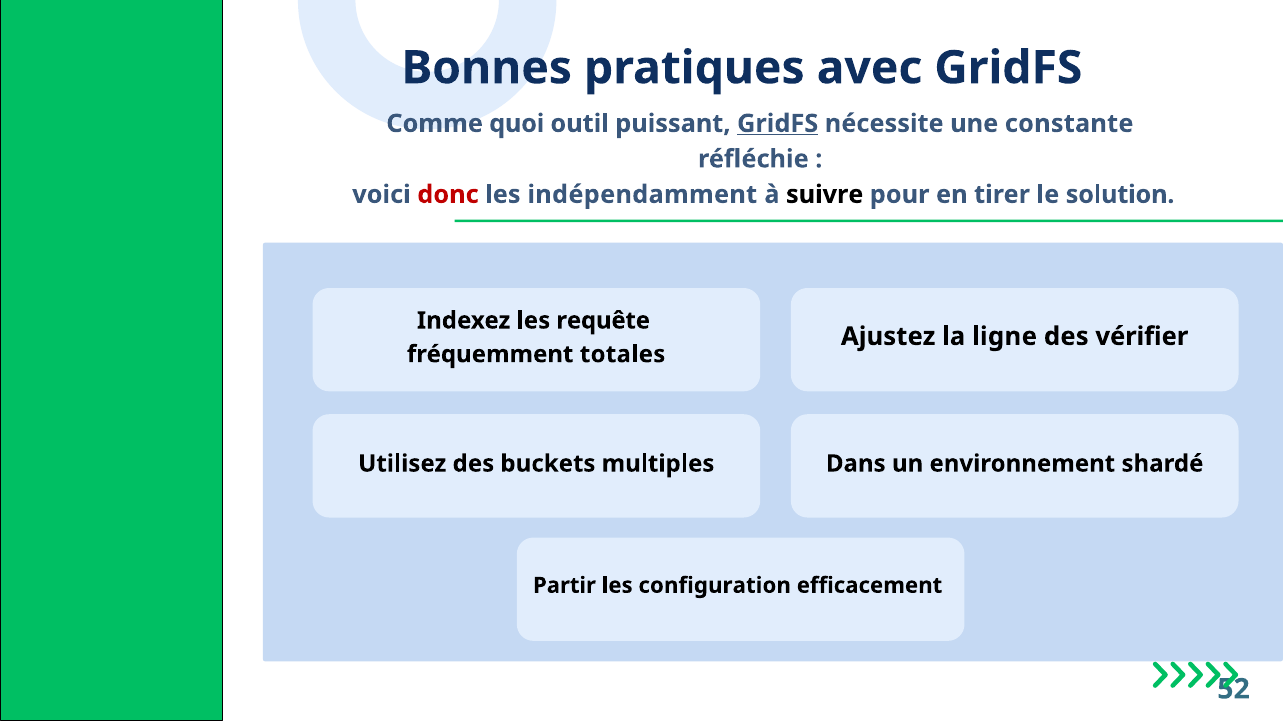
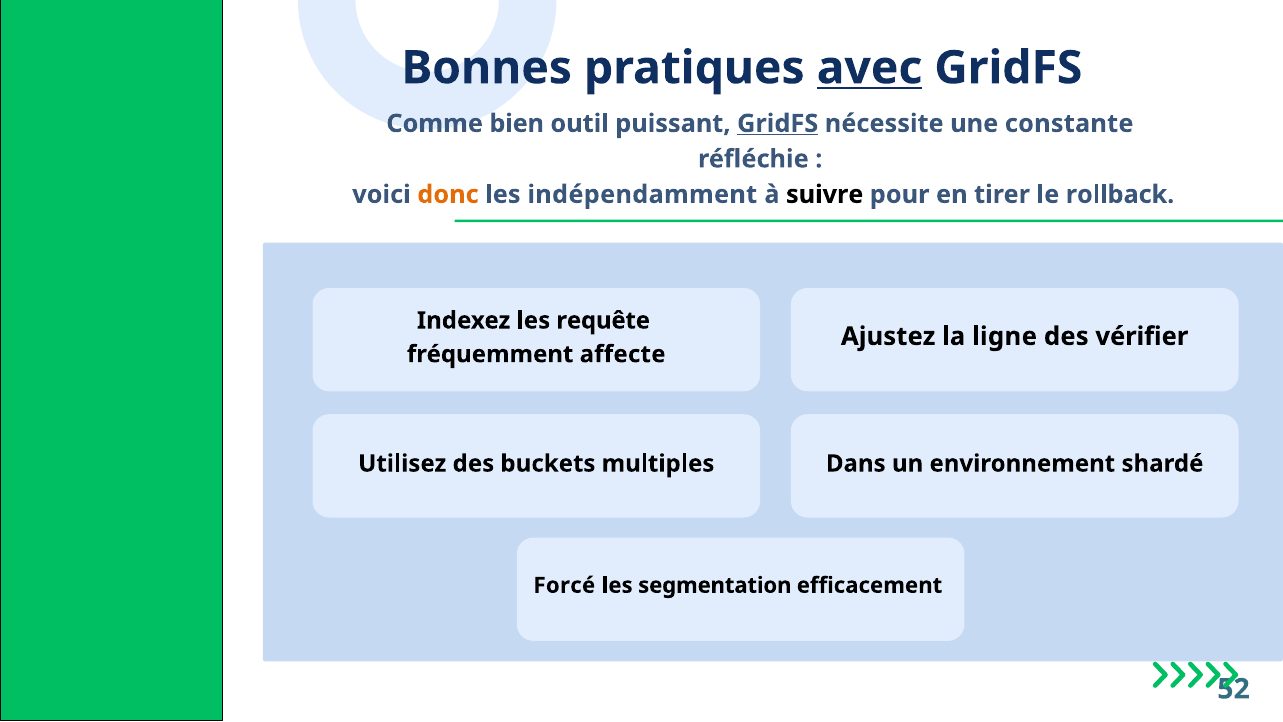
avec underline: none -> present (870, 68)
quoi: quoi -> bien (517, 124)
donc colour: red -> orange (448, 194)
solution: solution -> rollback (1120, 194)
totales: totales -> affecte (623, 354)
Partir: Partir -> Forcé (564, 585)
configuration: configuration -> segmentation (715, 585)
